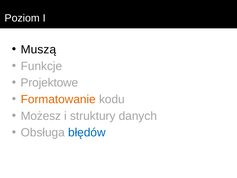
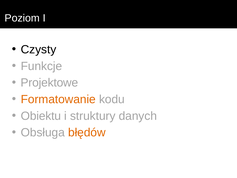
Muszą: Muszą -> Czysty (39, 49)
Możesz: Możesz -> Obiektu (41, 116)
błędów colour: blue -> orange (87, 132)
